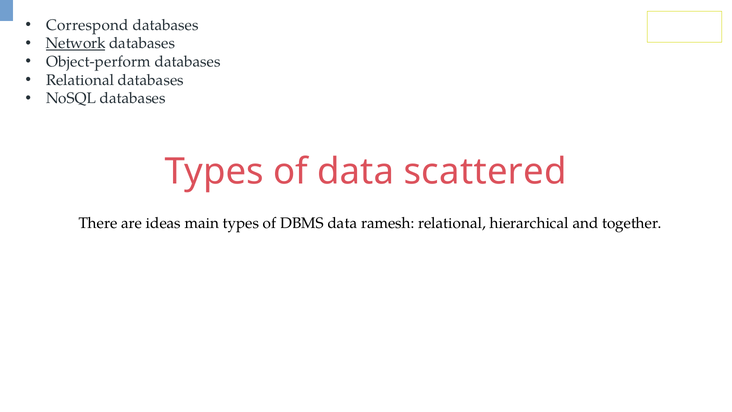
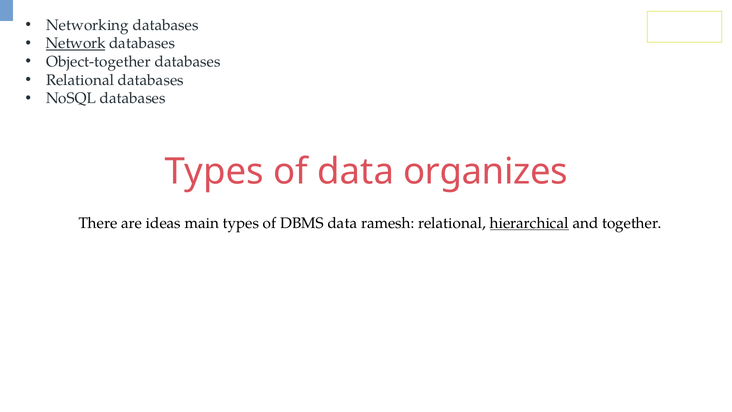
Correspond: Correspond -> Networking (87, 25)
Object-perform: Object-perform -> Object-together (98, 62)
scattered: scattered -> organizes (485, 172)
hierarchical underline: none -> present (529, 223)
